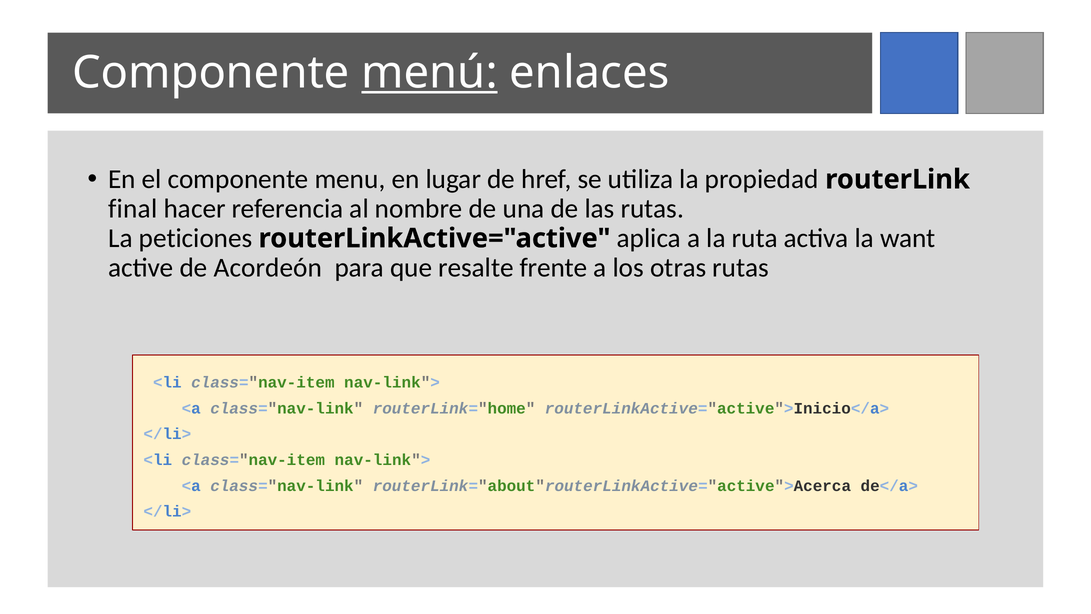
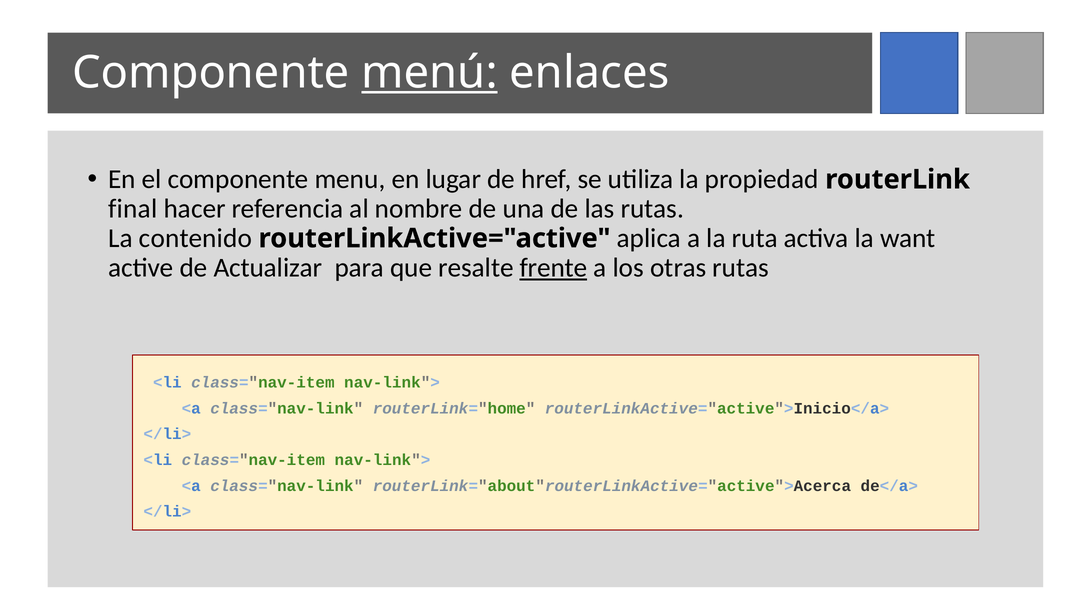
peticiones: peticiones -> contenido (196, 238)
Acordeón: Acordeón -> Actualizar (268, 268)
frente underline: none -> present (554, 268)
